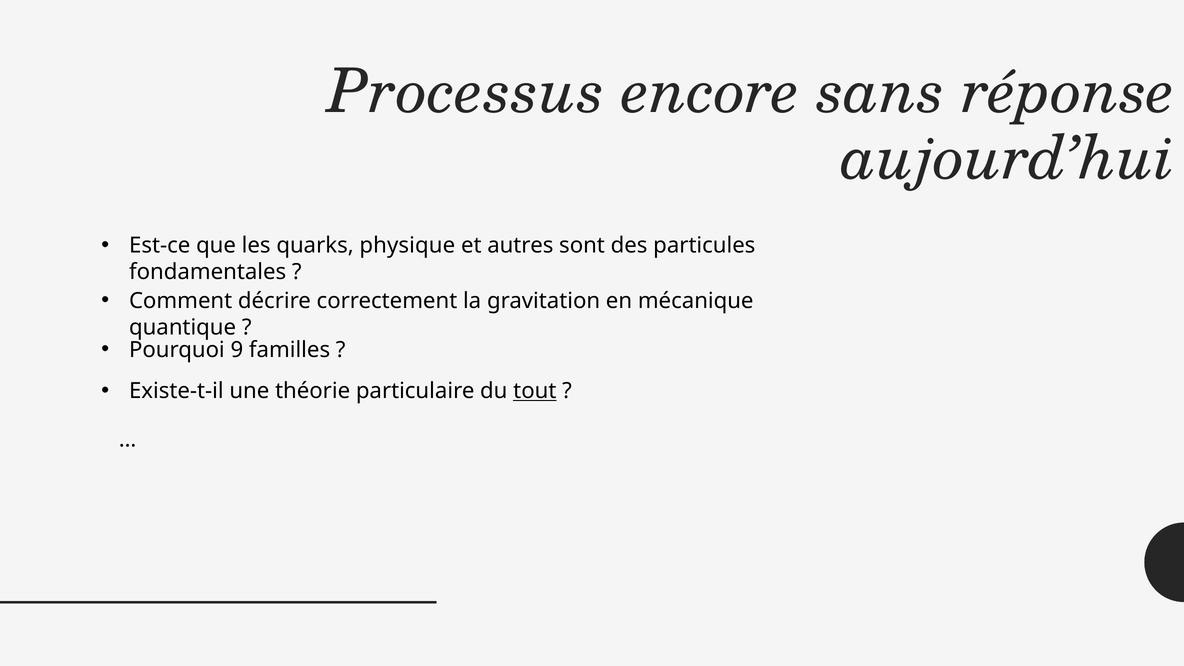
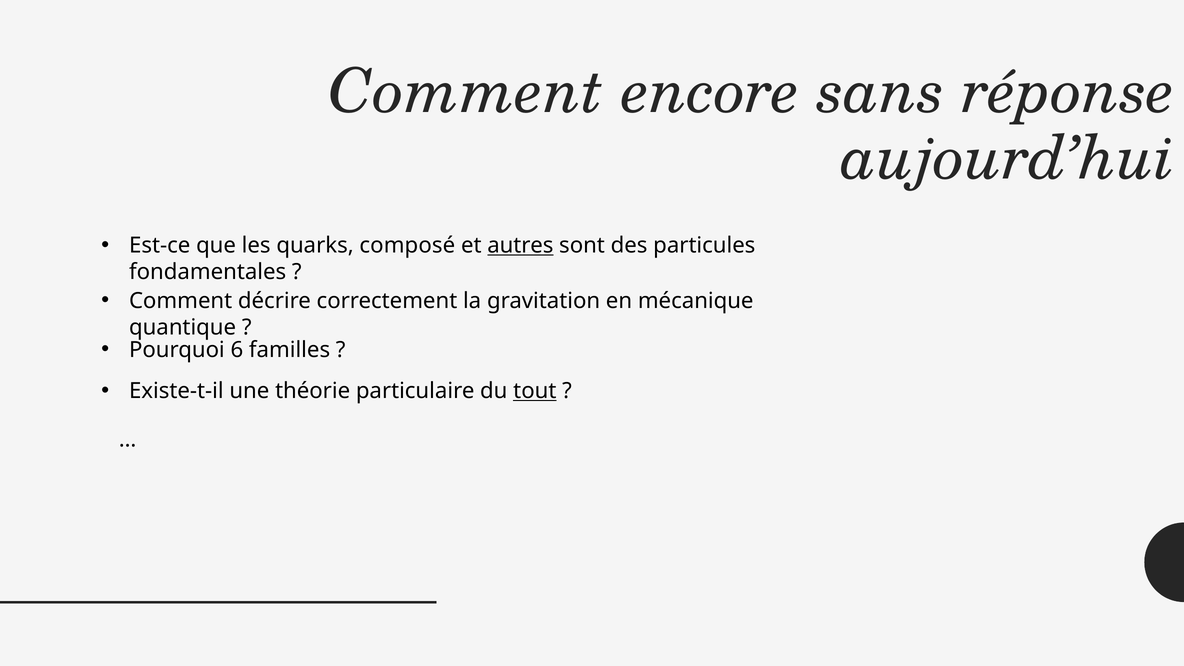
Processus: Processus -> Comment (466, 92)
physique: physique -> composé (407, 245)
autres underline: none -> present (520, 245)
9: 9 -> 6 (237, 350)
